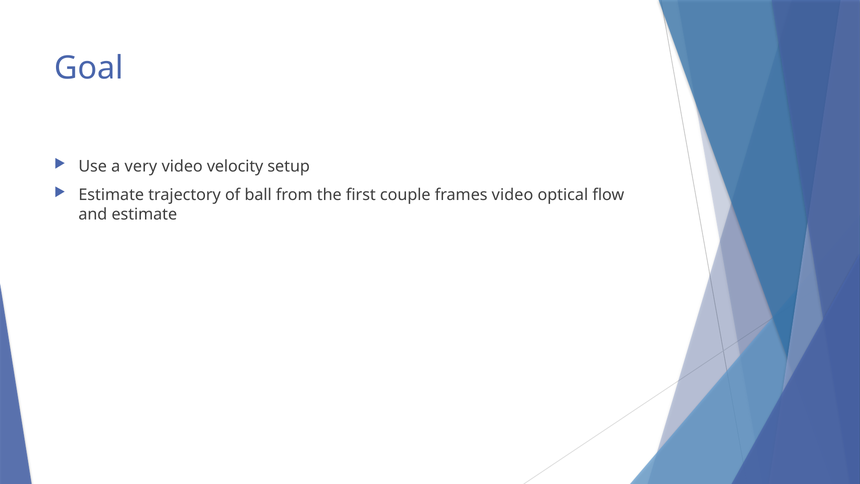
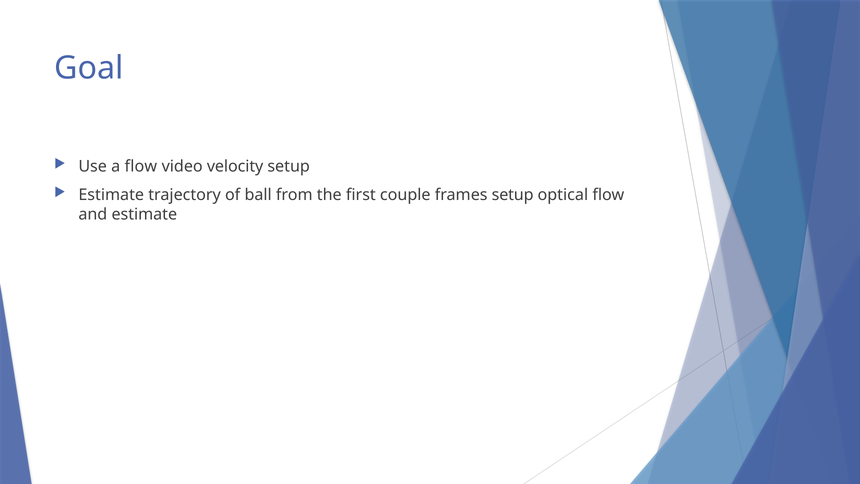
a very: very -> flow (141, 166)
frames video: video -> setup (513, 195)
